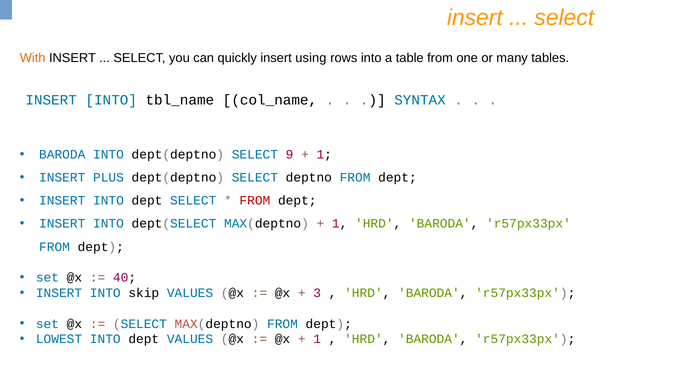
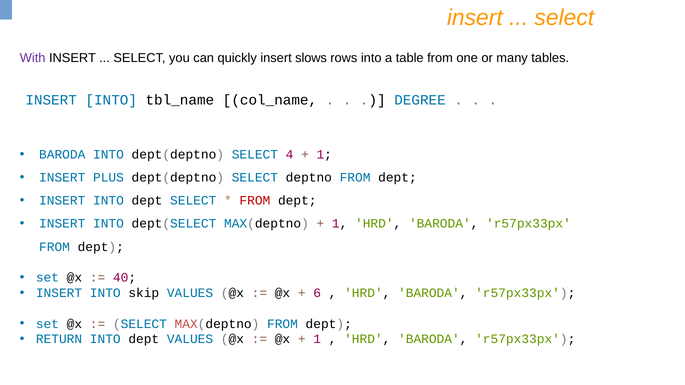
With colour: orange -> purple (33, 58)
using: using -> slows (311, 58)
SYNTAX: SYNTAX -> DEGREE (420, 100)
9: 9 -> 4 (290, 155)
3: 3 -> 6 (317, 293)
LOWEST: LOWEST -> RETURN (59, 340)
